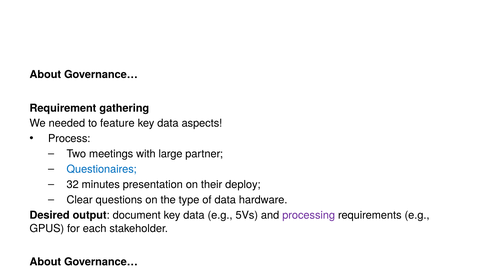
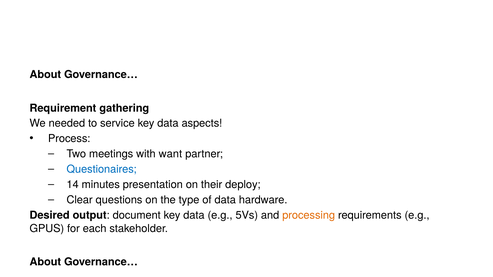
feature: feature -> service (117, 124)
with large: large -> want (170, 154)
32: 32 -> 14 (73, 185)
processing colour: purple -> orange (309, 216)
